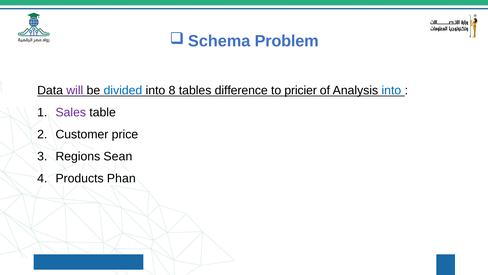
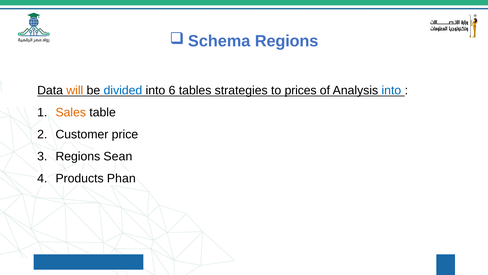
Problem: Problem -> Regions (287, 41)
will colour: purple -> orange (75, 90)
8: 8 -> 6 (172, 90)
difference: difference -> strategies (241, 90)
pricier: pricier -> prices (301, 90)
Sales colour: purple -> orange (71, 112)
